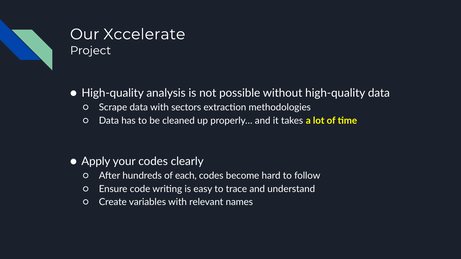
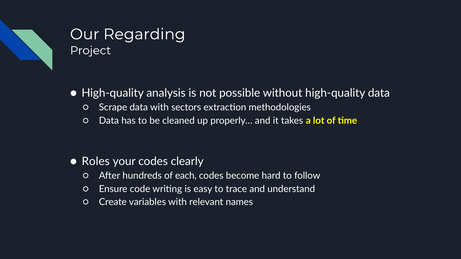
Xccelerate: Xccelerate -> Regarding (144, 34)
Apply: Apply -> Roles (96, 162)
